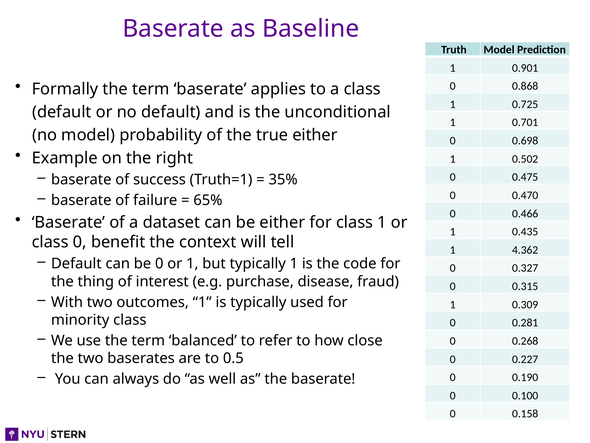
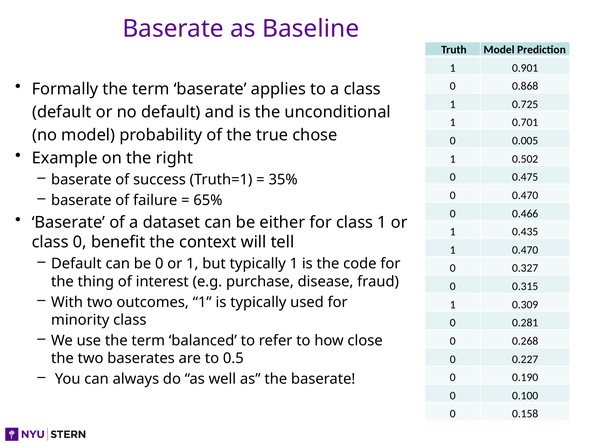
true either: either -> chose (315, 135)
0.698: 0.698 -> 0.005 (525, 141)
1 4.362: 4.362 -> 0.470 (525, 250)
